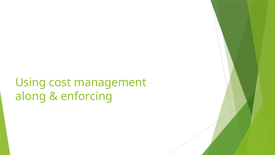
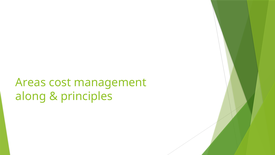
Using: Using -> Areas (31, 82)
enforcing: enforcing -> principles (87, 96)
